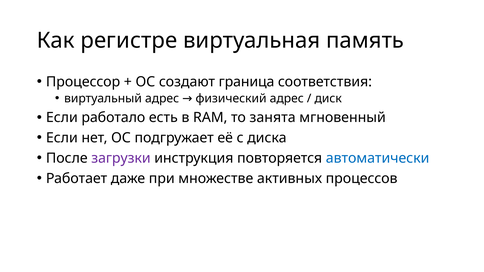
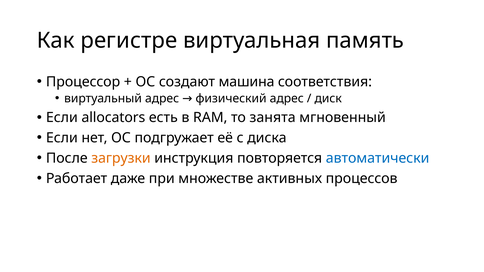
граница: граница -> машина (247, 82)
работало: работало -> allocators (113, 118)
загрузки colour: purple -> orange (121, 158)
